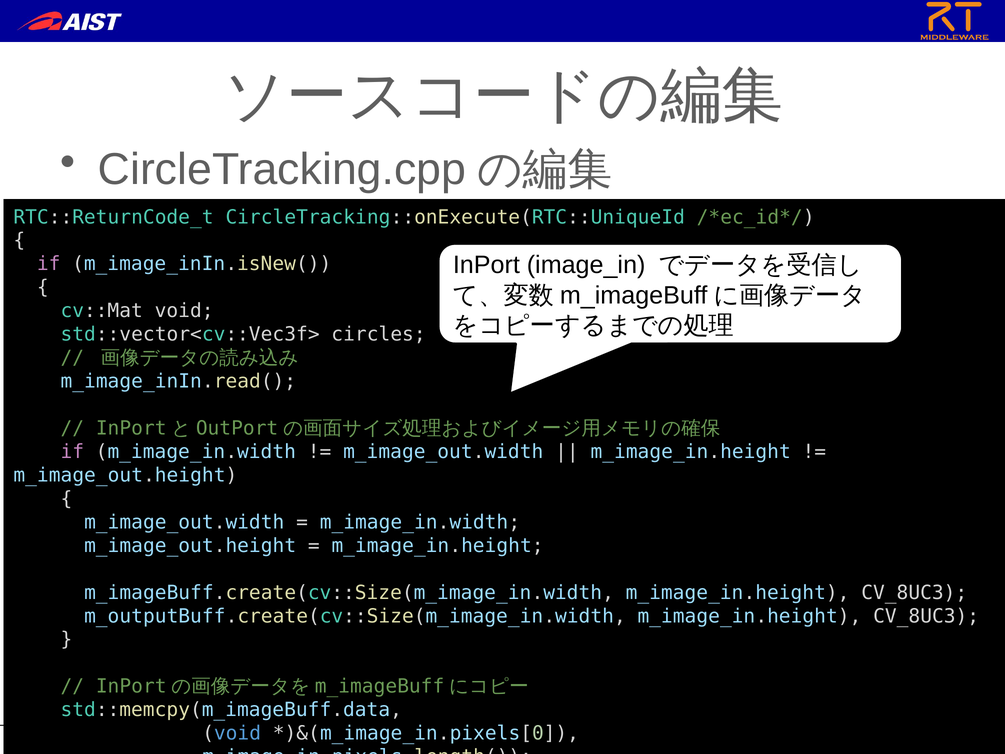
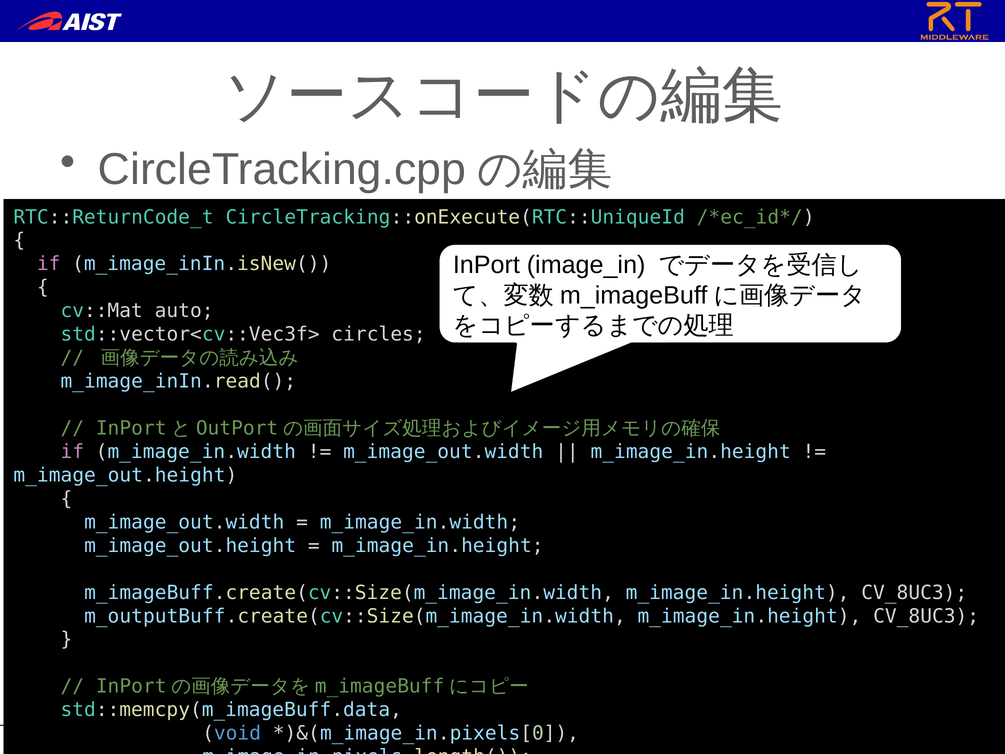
cv::Mat void: void -> auto (184, 311)
